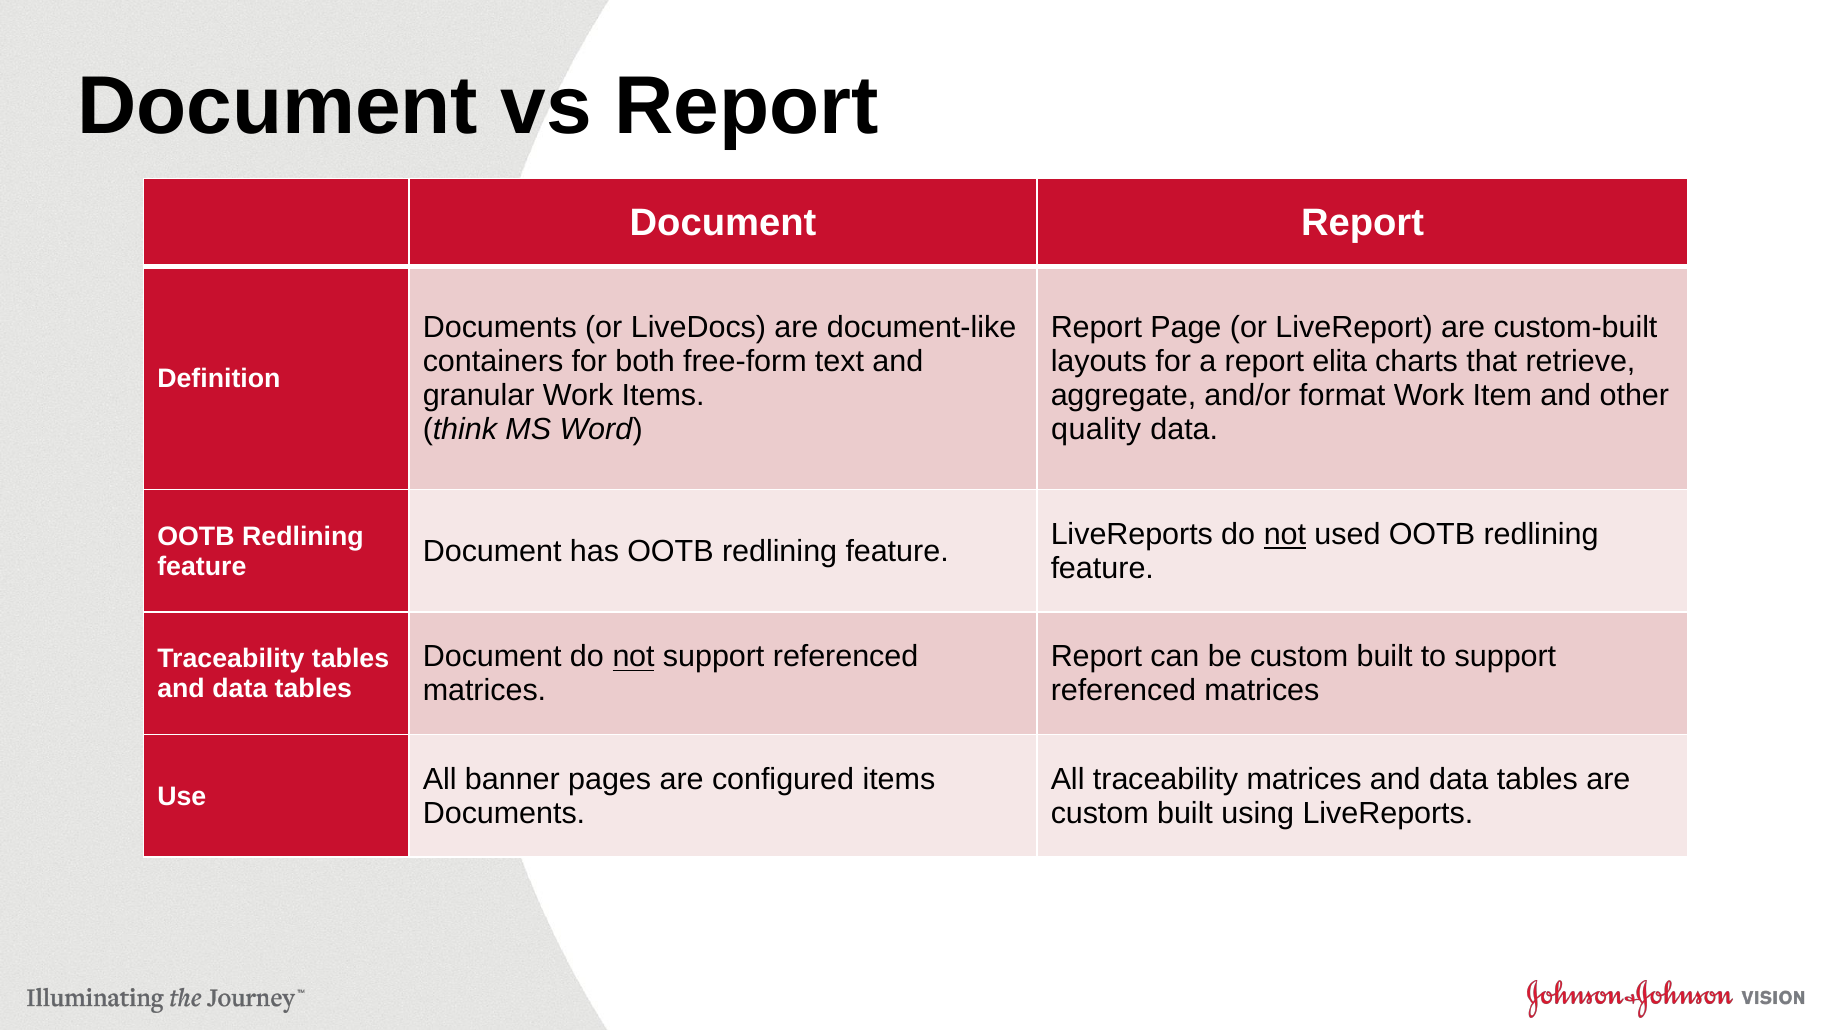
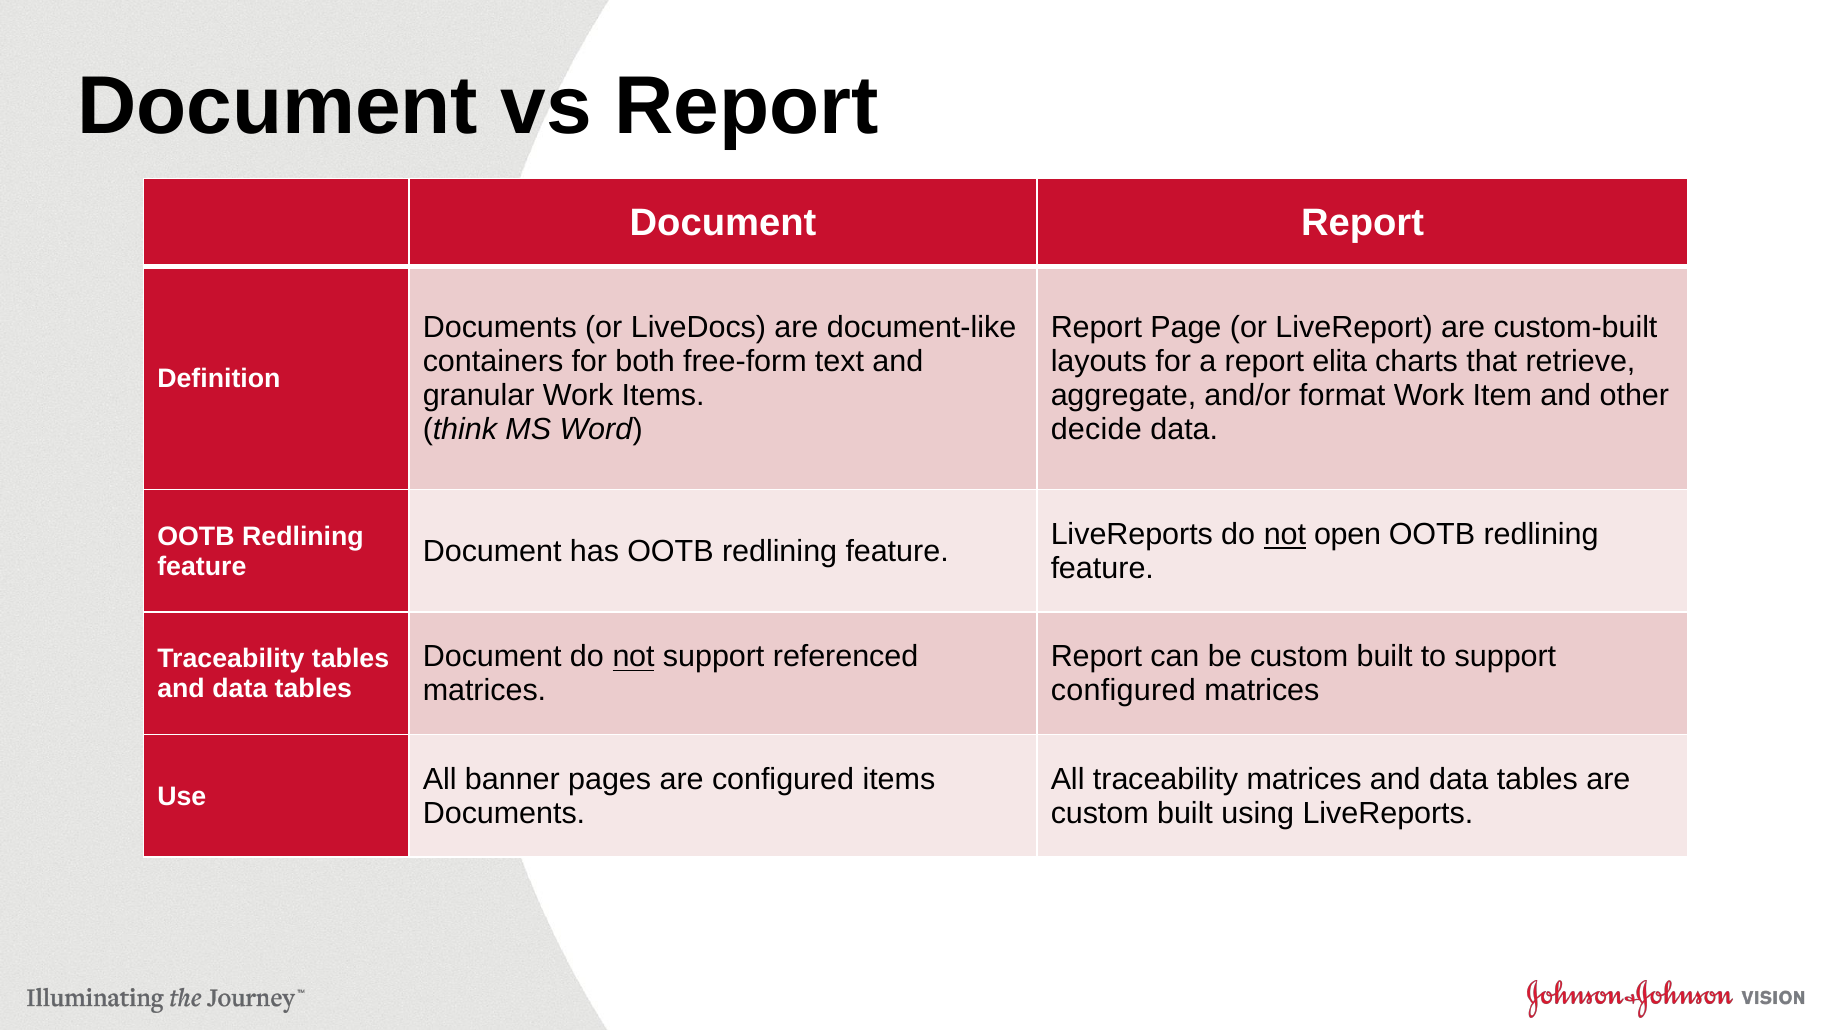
quality: quality -> decide (1096, 429)
used: used -> open (1348, 535)
referenced: referenced -> configured (1123, 691)
